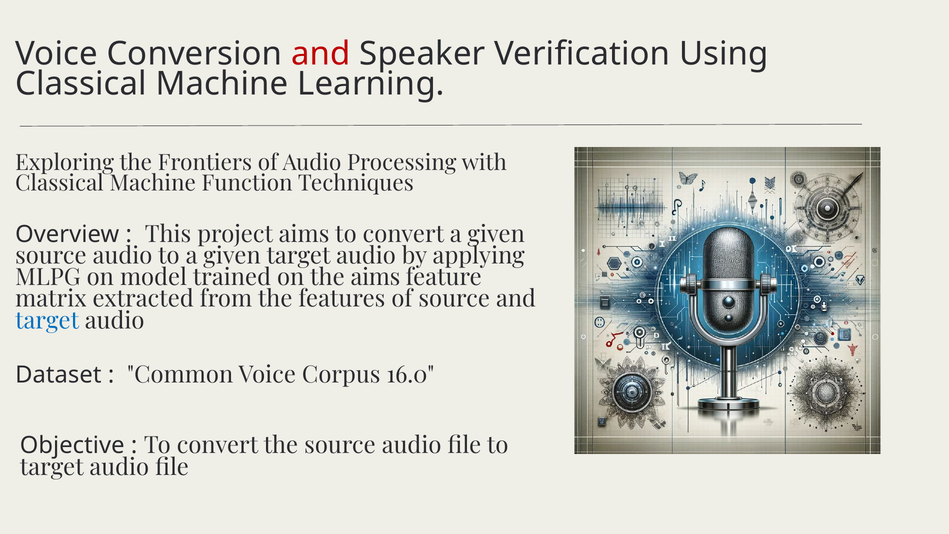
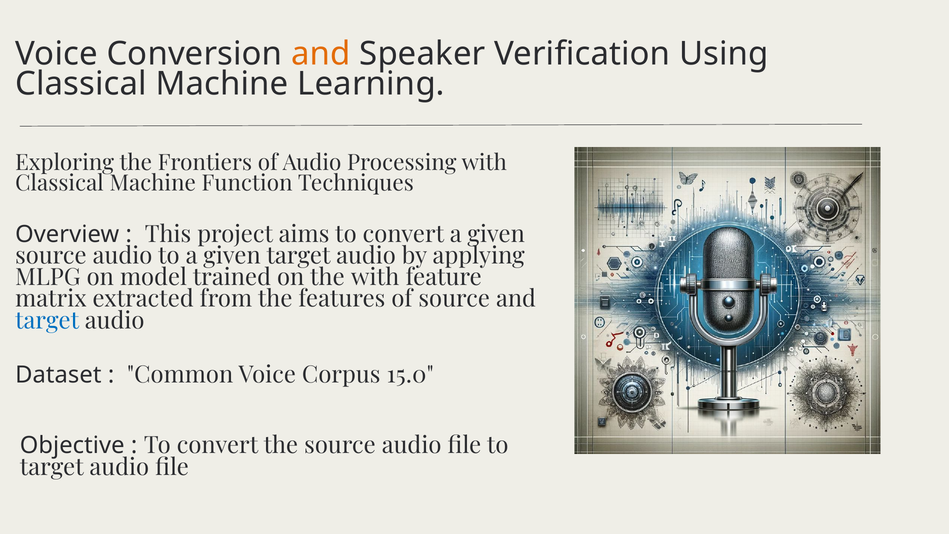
and colour: red -> orange (321, 54)
the aims: aims -> with (375, 277)
16.0: 16.0 -> 15.0 (410, 375)
